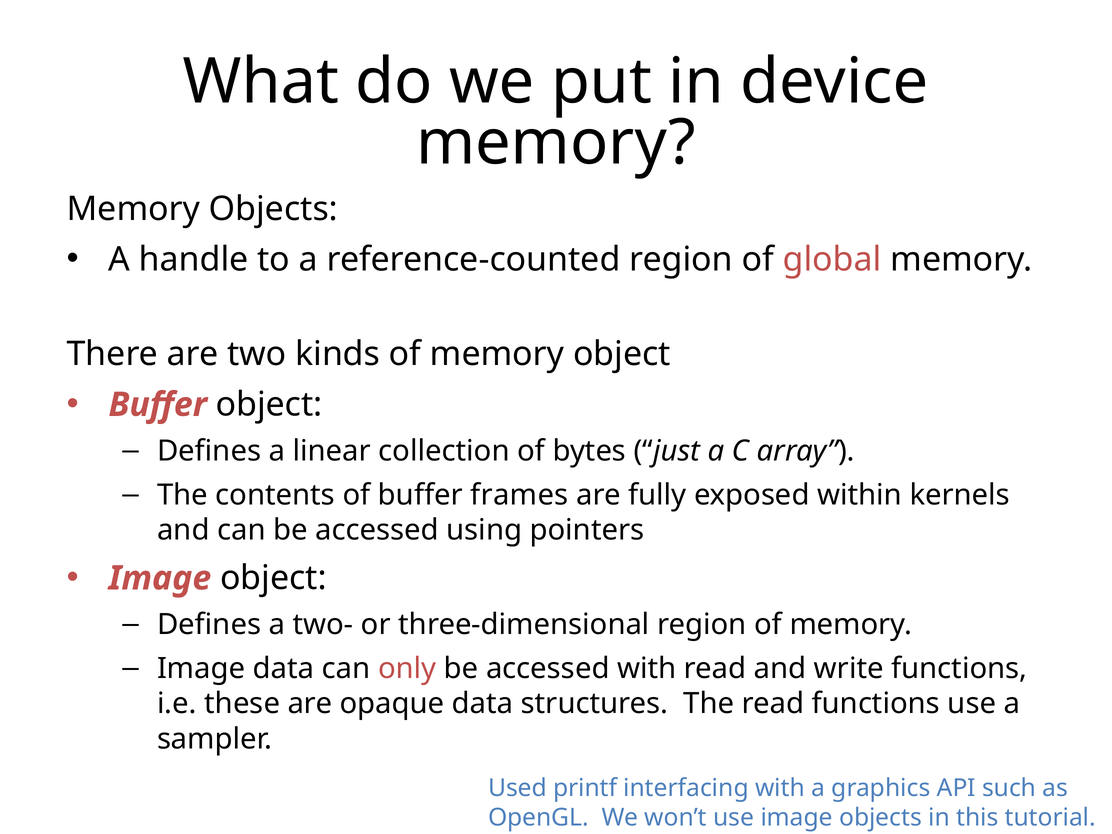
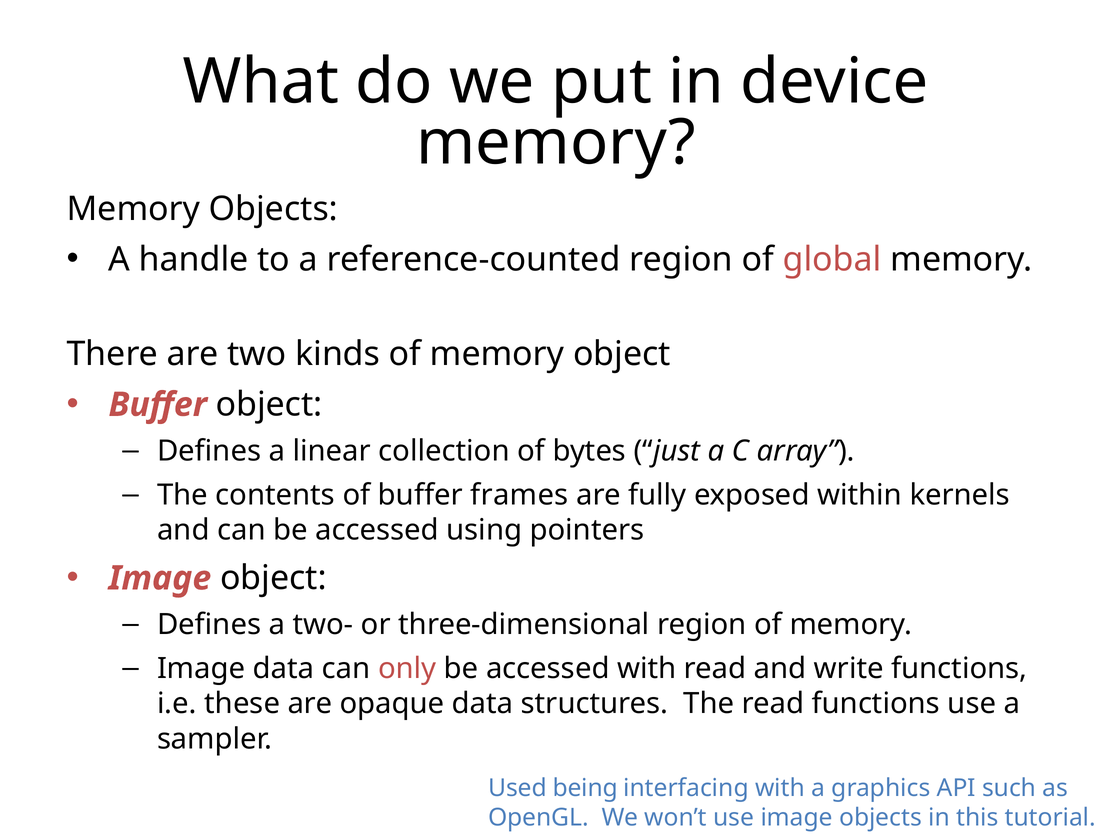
printf: printf -> being (585, 788)
